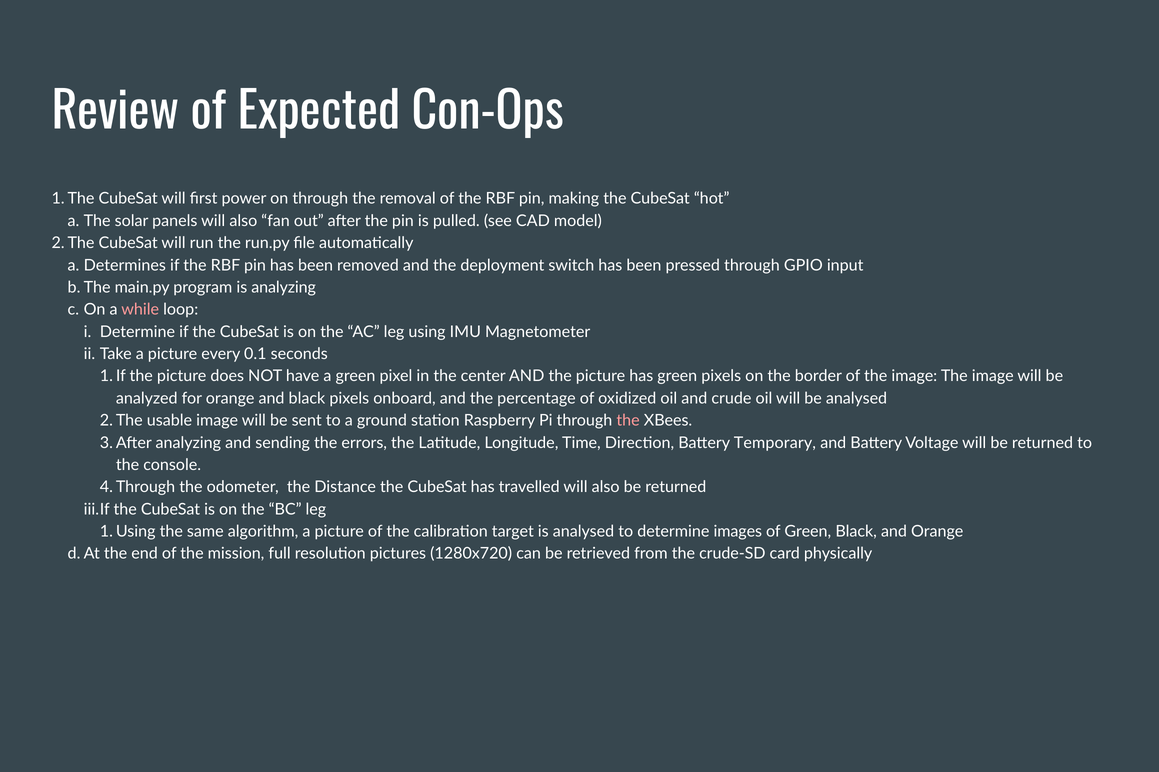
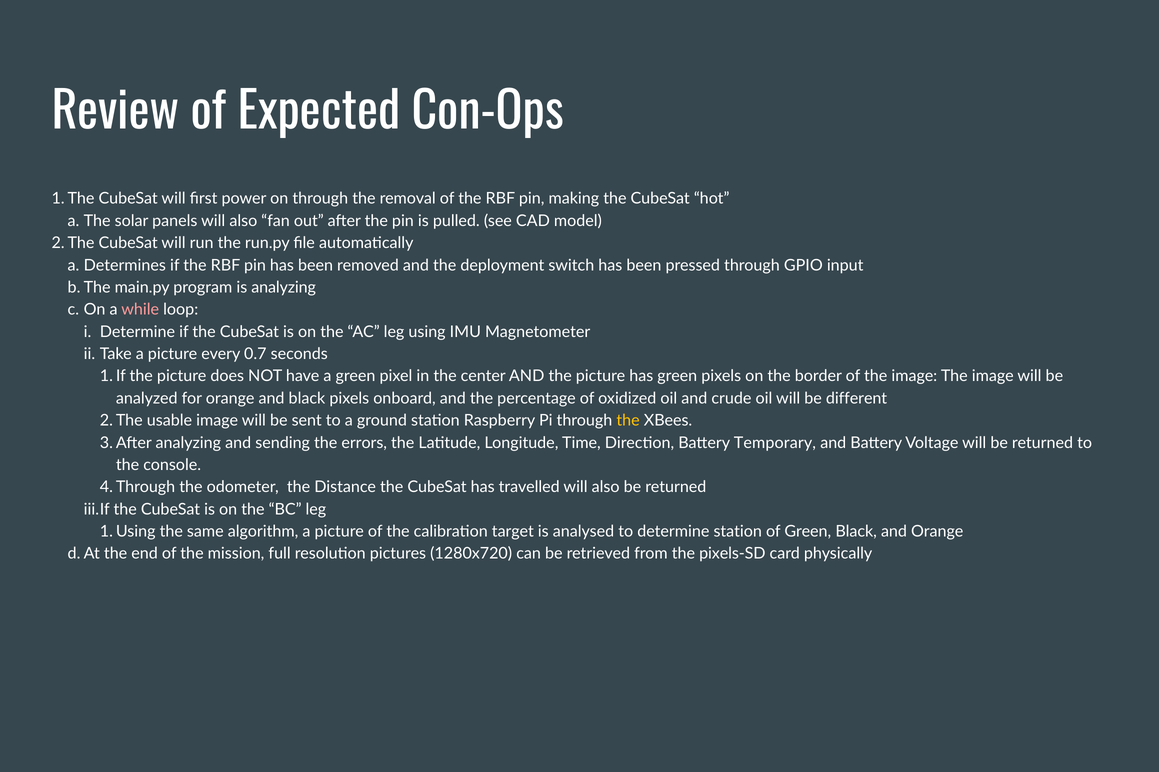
0.1: 0.1 -> 0.7 (255, 354)
be analysed: analysed -> different (857, 399)
the colour: pink -> yellow (628, 421)
determine images: images -> station (738, 532)
crude-SD: crude-SD -> pixels-SD (732, 554)
